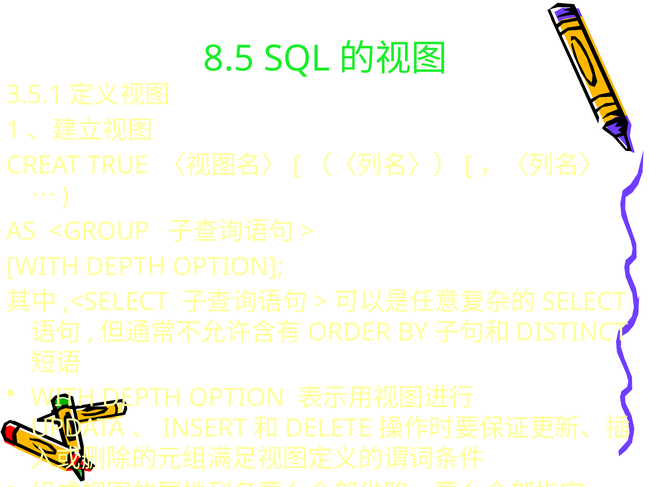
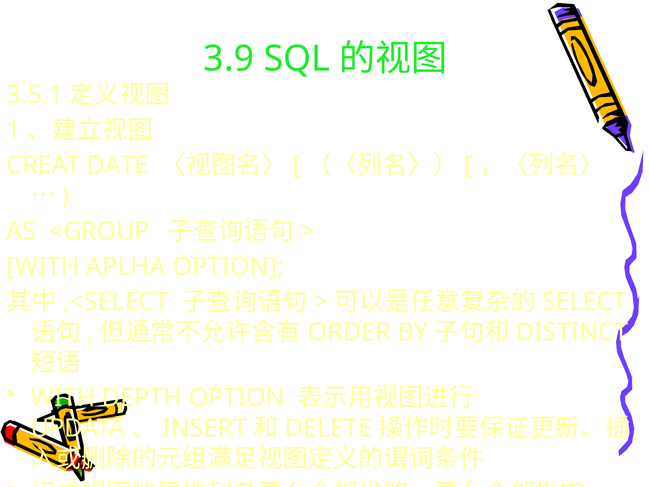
8.5: 8.5 -> 3.9 (229, 59)
TRUE: TRUE -> DATE (118, 166)
DEPTH: DEPTH -> APLHA (126, 267)
